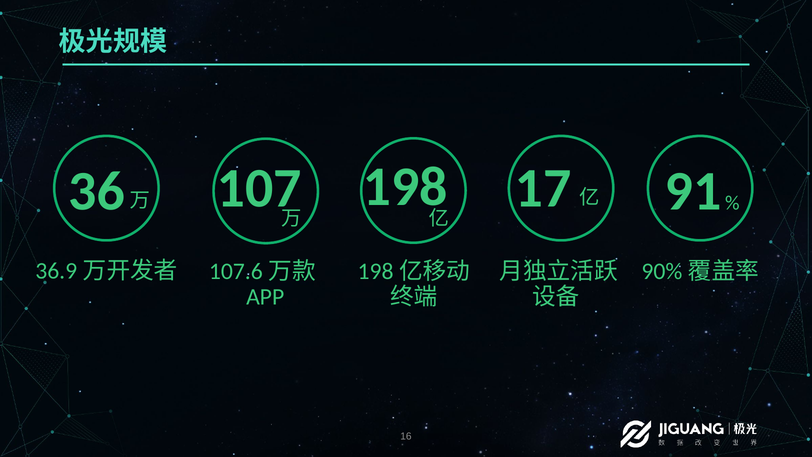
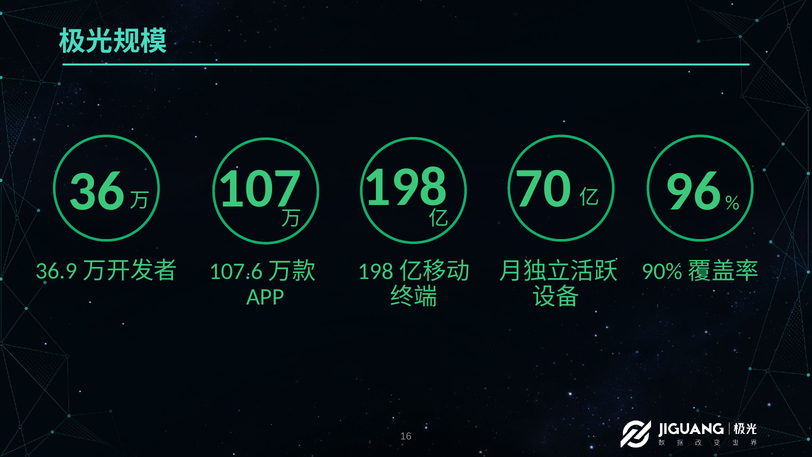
17: 17 -> 70 (543, 188)
91: 91 -> 96 (693, 191)
